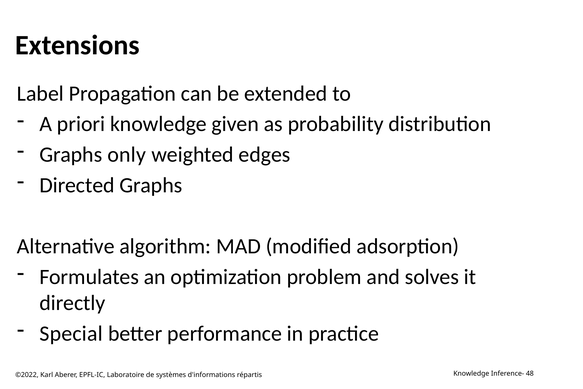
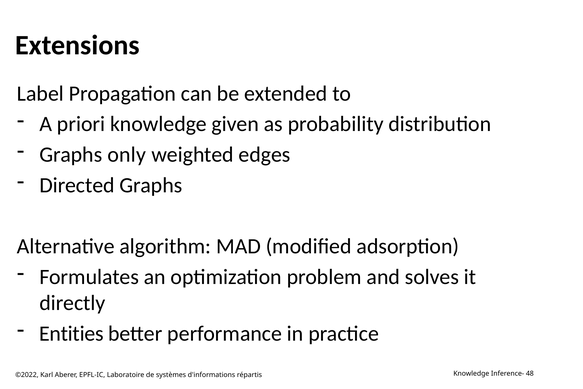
Special: Special -> Entities (71, 333)
